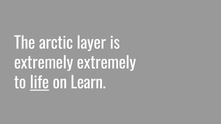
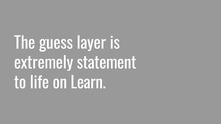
arctic: arctic -> guess (56, 43)
extremely extremely: extremely -> statement (107, 63)
life underline: present -> none (40, 83)
